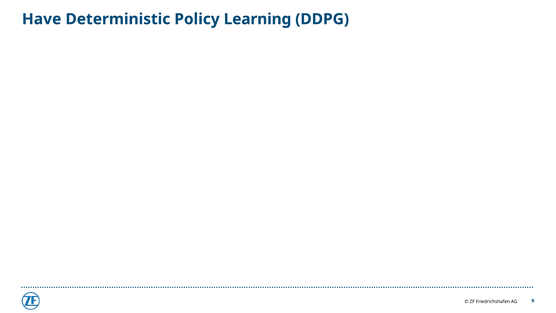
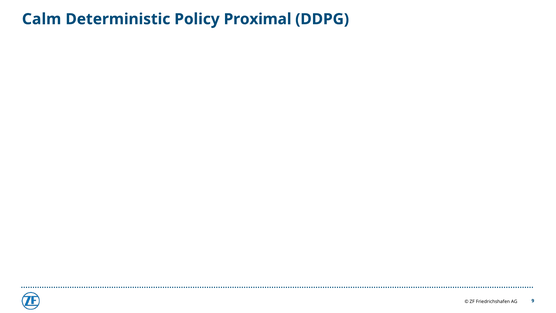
Have: Have -> Calm (42, 19)
Learning: Learning -> Proximal (258, 19)
